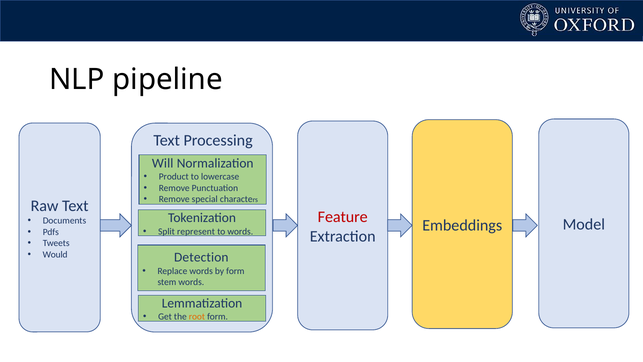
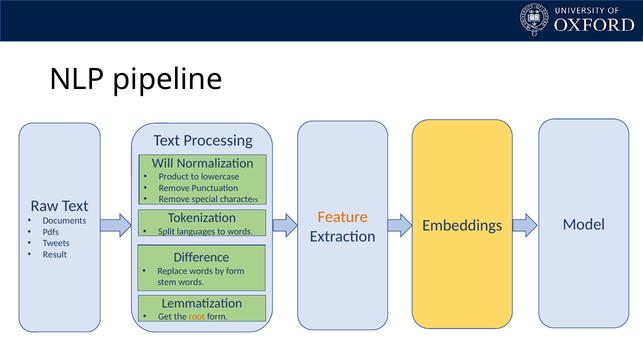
Feature colour: red -> orange (343, 217)
represent: represent -> languages (196, 231)
Would: Would -> Result (55, 254)
Detection: Detection -> Difference (201, 257)
